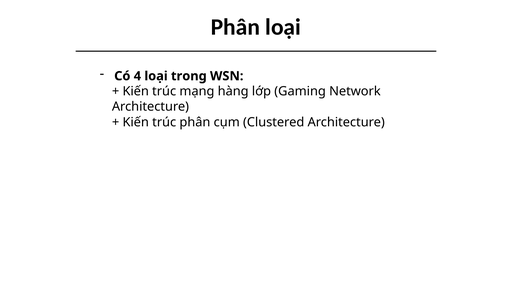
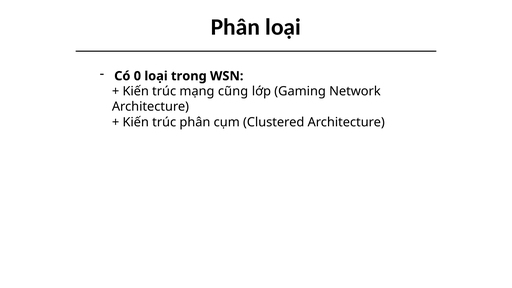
4: 4 -> 0 (137, 76)
hàng: hàng -> cũng (233, 91)
